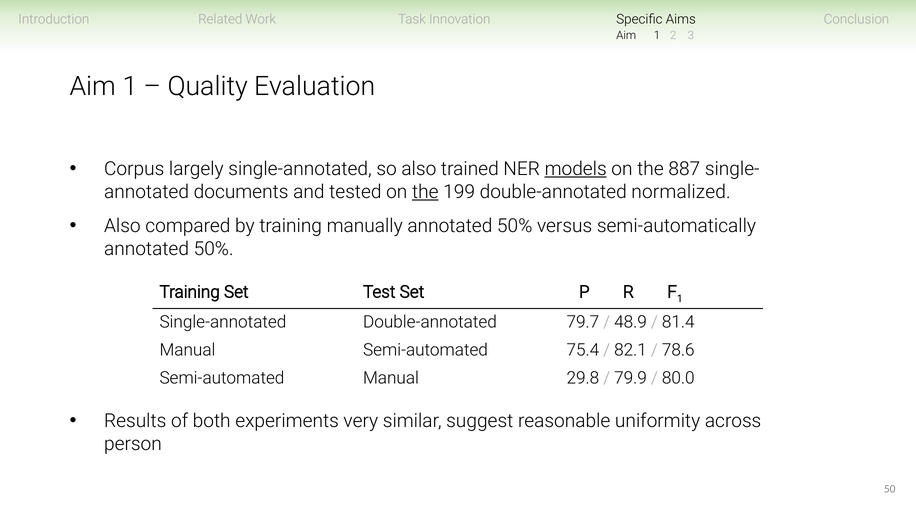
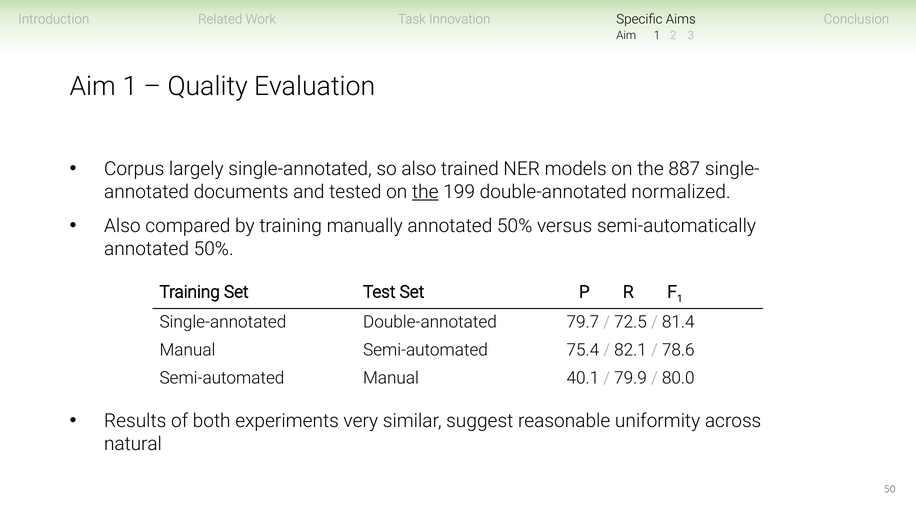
models underline: present -> none (576, 169)
48.9: 48.9 -> 72.5 (631, 322)
29.8: 29.8 -> 40.1 (583, 378)
person: person -> natural (133, 443)
